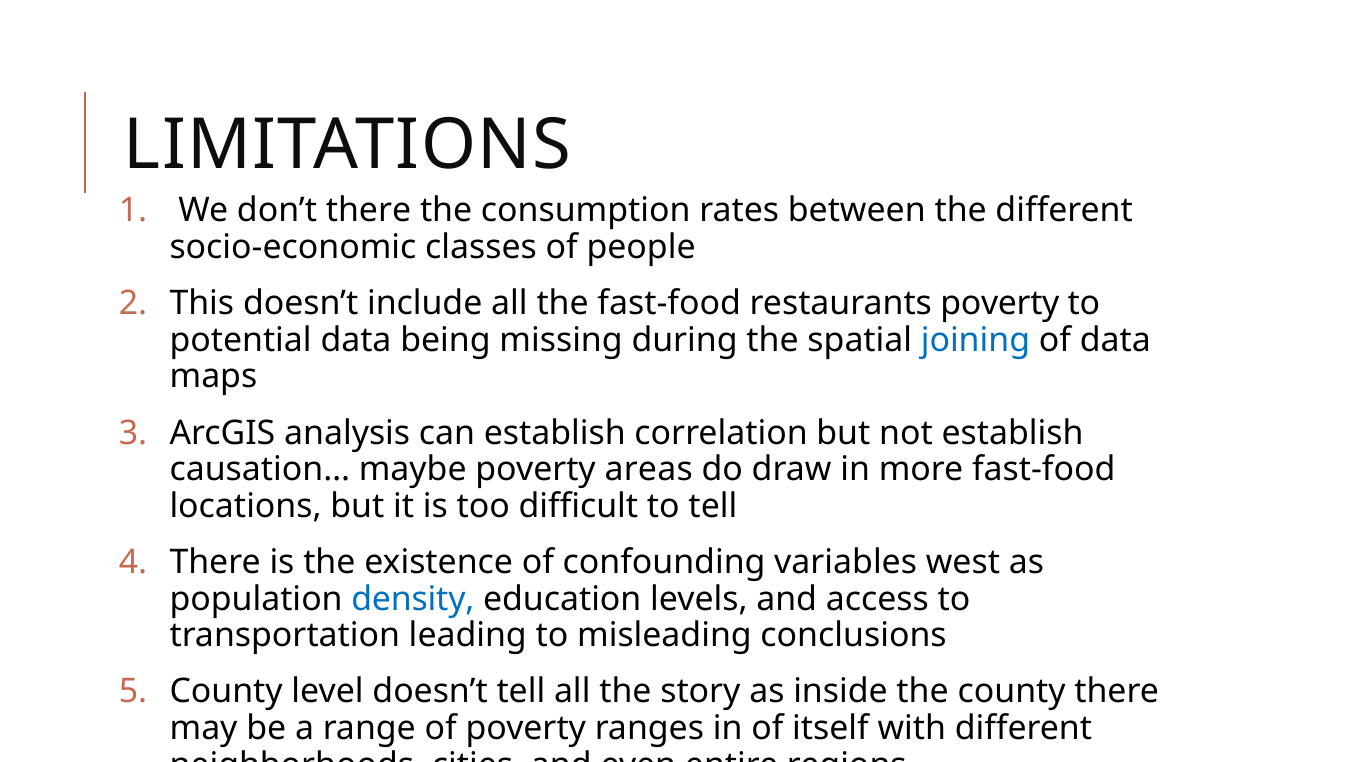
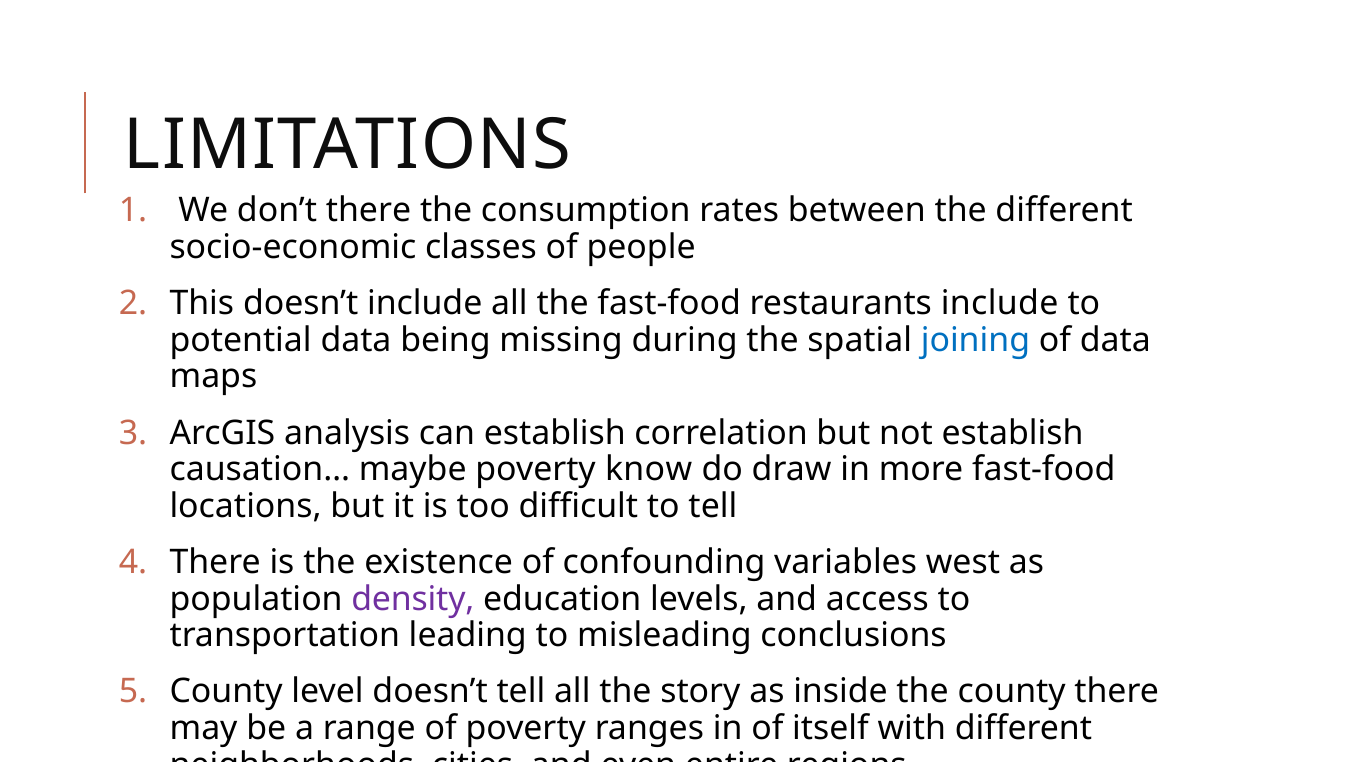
restaurants poverty: poverty -> include (1000, 303)
areas: areas -> know (649, 469)
density colour: blue -> purple (413, 599)
